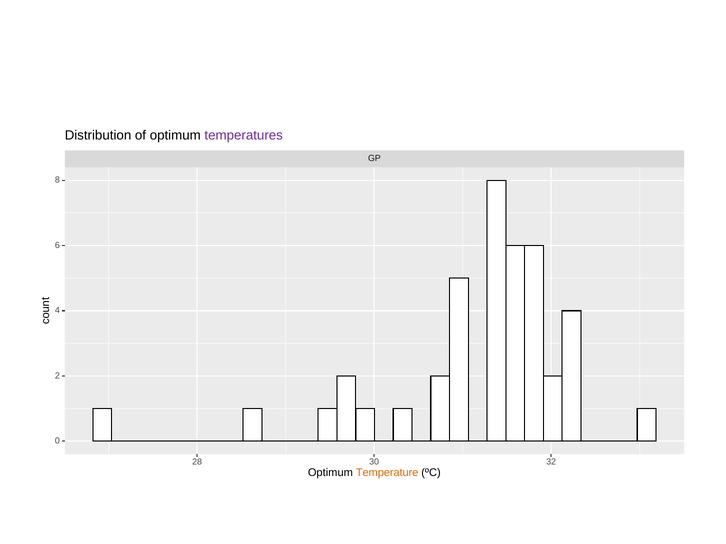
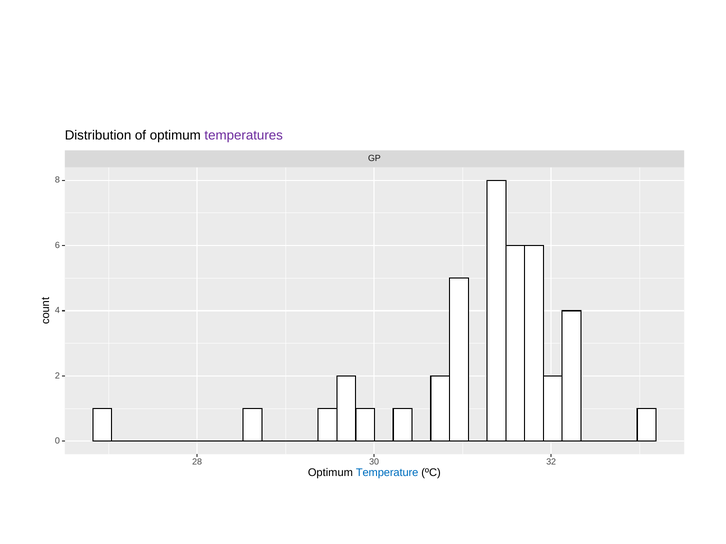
Temperature colour: orange -> blue (387, 473)
